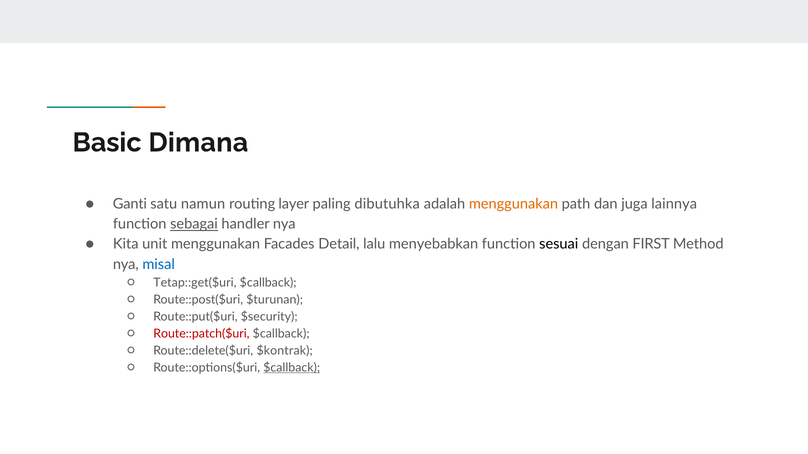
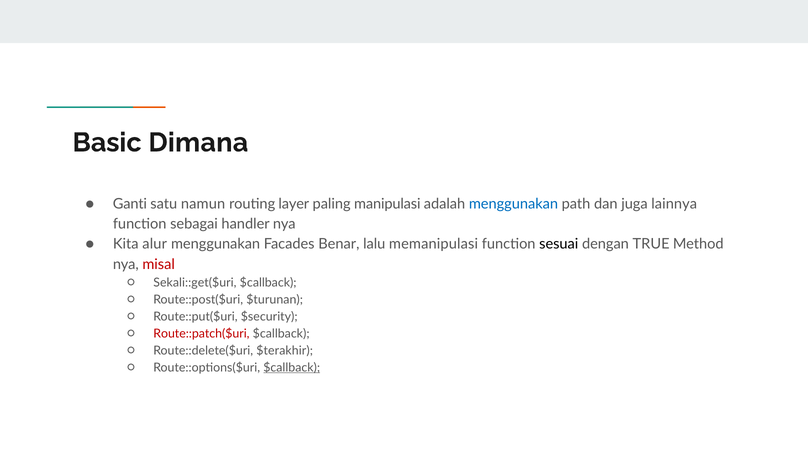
dibutuhka: dibutuhka -> manipulasi (387, 204)
menggunakan colour: orange -> blue (513, 204)
sebagai underline: present -> none (194, 224)
unit: unit -> alur (155, 244)
Detail: Detail -> Benar (339, 244)
menyebabkan: menyebabkan -> memanipulasi (434, 244)
FIRST: FIRST -> TRUE (651, 244)
misal colour: blue -> red (159, 265)
Tetap::get($uri: Tetap::get($uri -> Sekali::get($uri (195, 283)
$kontrak: $kontrak -> $terakhir (285, 351)
